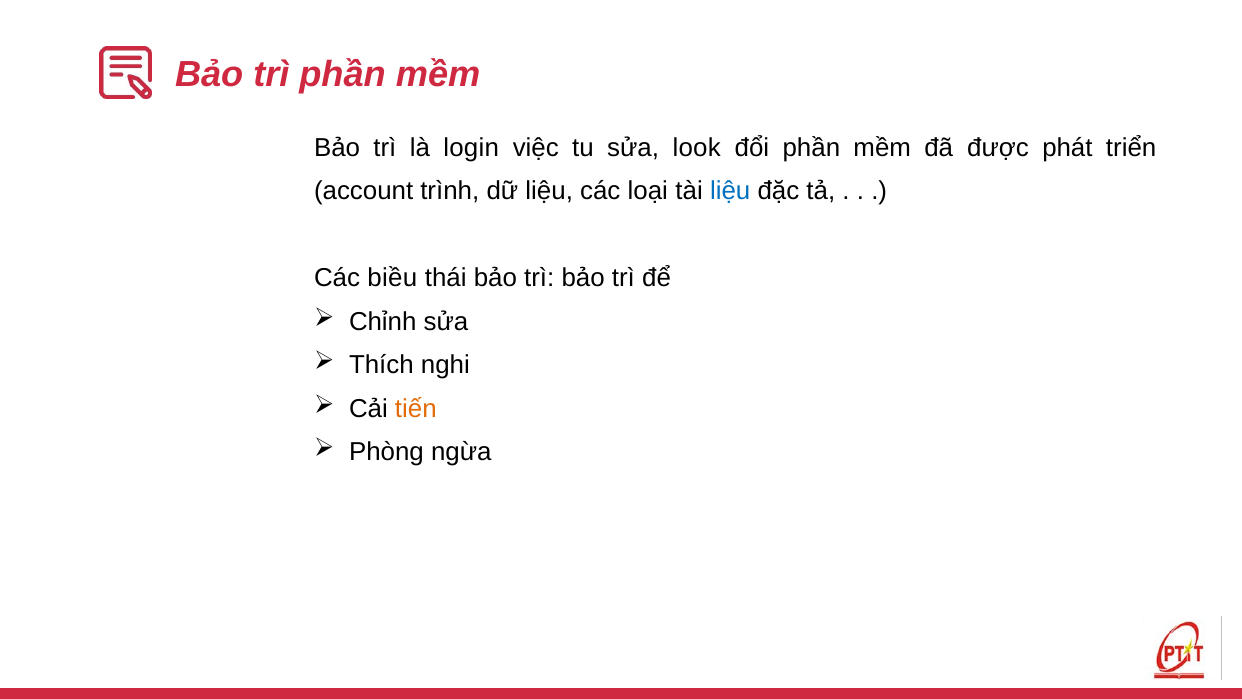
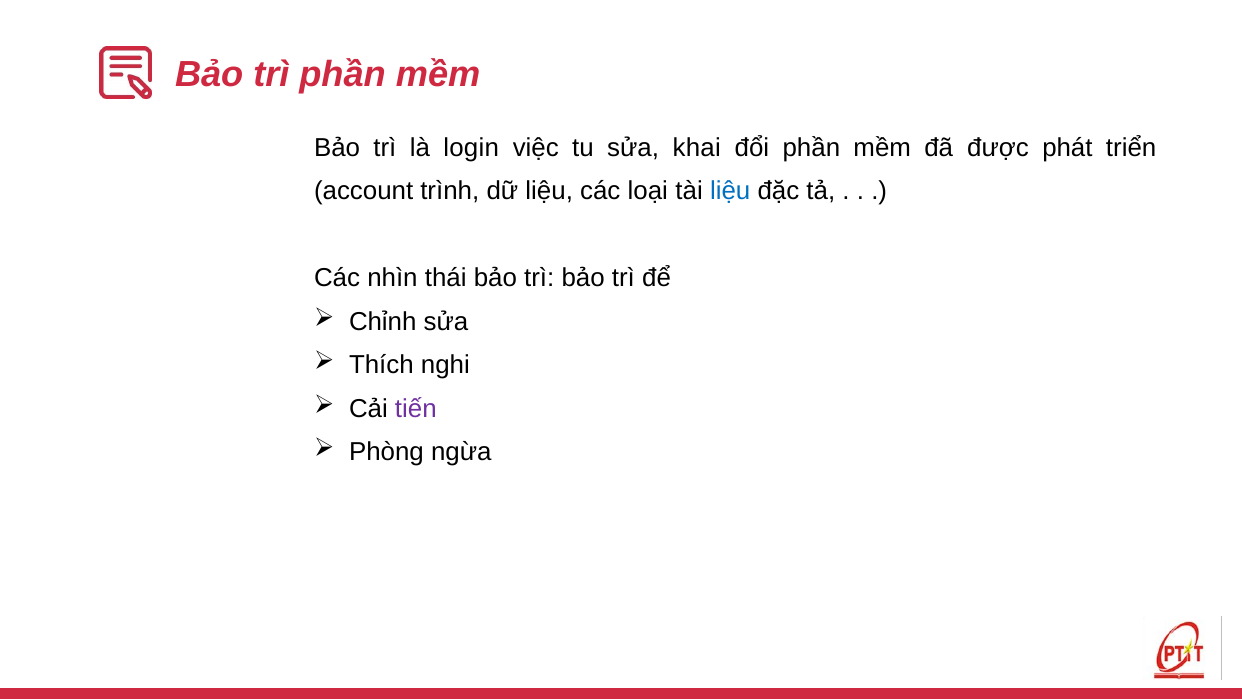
look: look -> khai (697, 148)
biều: biều -> nhìn (392, 278)
tiến colour: orange -> purple (416, 408)
